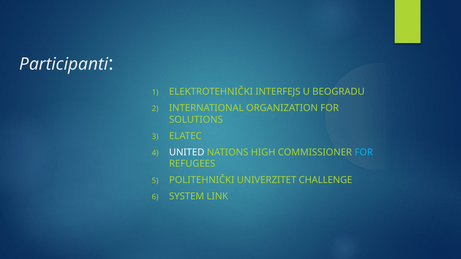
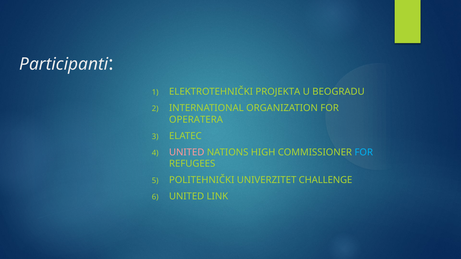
INTERFEJS: INTERFEJS -> PROJEKTA (278, 92)
SOLUTIONS: SOLUTIONS -> OPERATERA (196, 120)
UNITED colour: white -> pink (187, 152)
SYSTEM: SYSTEM -> UNITED (187, 197)
